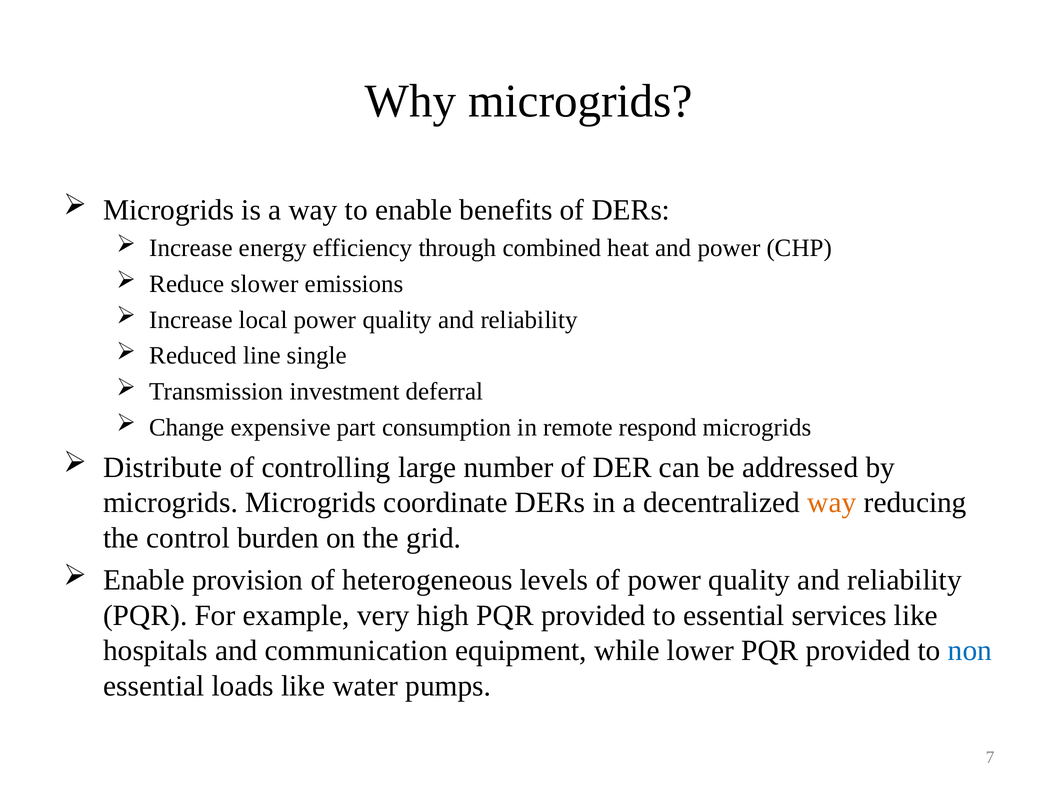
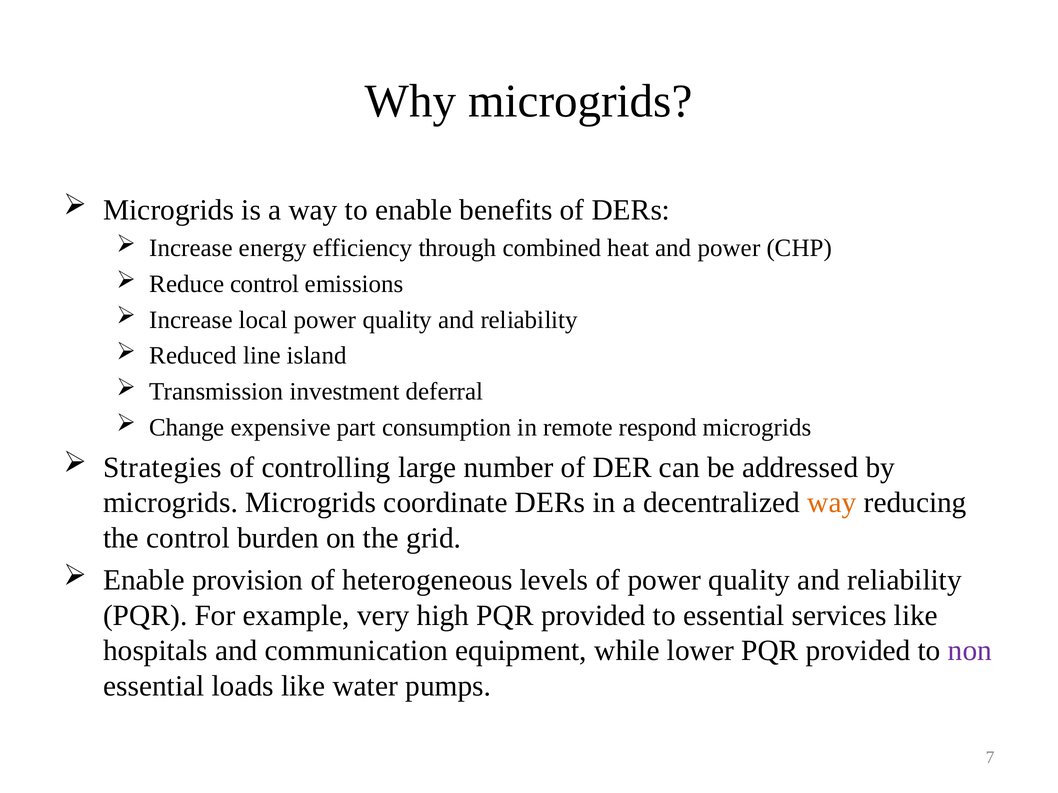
Reduce slower: slower -> control (265, 284)
single: single -> island (317, 356)
Distribute: Distribute -> Strategies (163, 468)
non colour: blue -> purple (970, 651)
